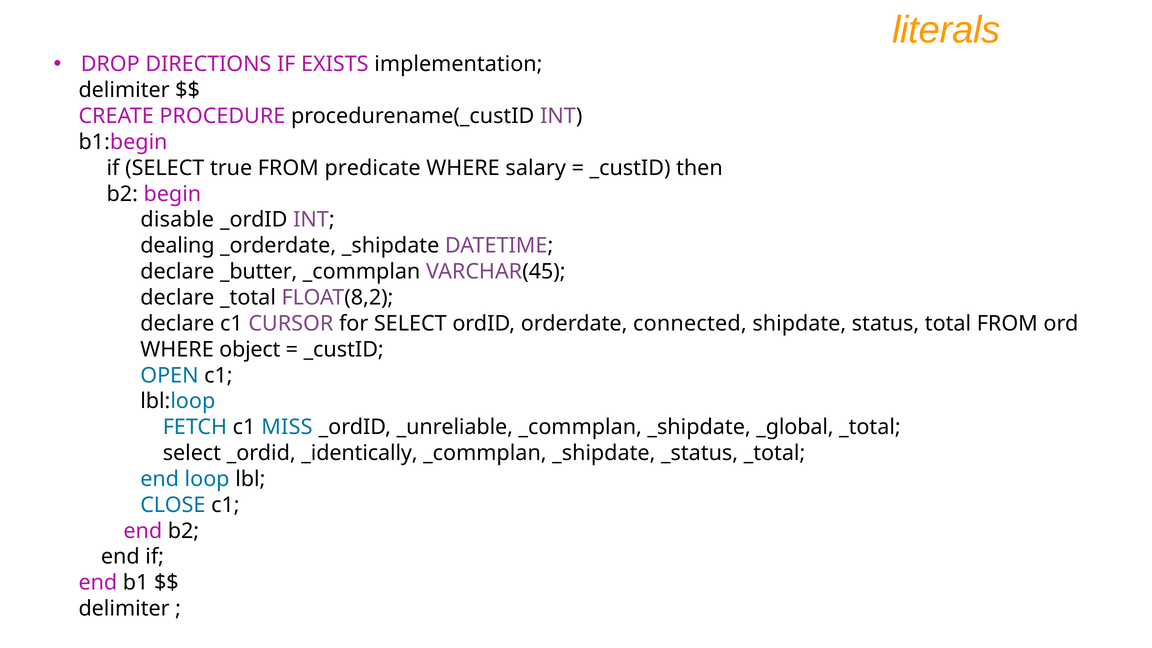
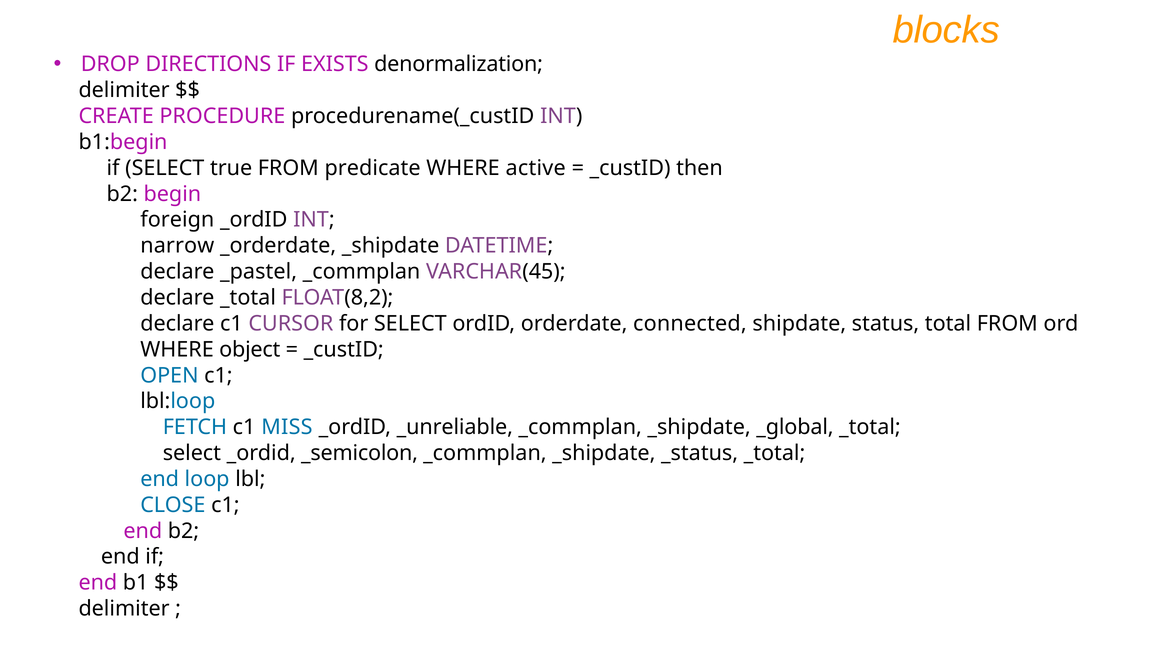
literals: literals -> blocks (946, 30)
implementation: implementation -> denormalization (459, 64)
salary: salary -> active (536, 168)
disable: disable -> foreign (177, 220)
dealing: dealing -> narrow (177, 246)
_butter: _butter -> _pastel (259, 272)
_identically: _identically -> _semicolon (360, 453)
